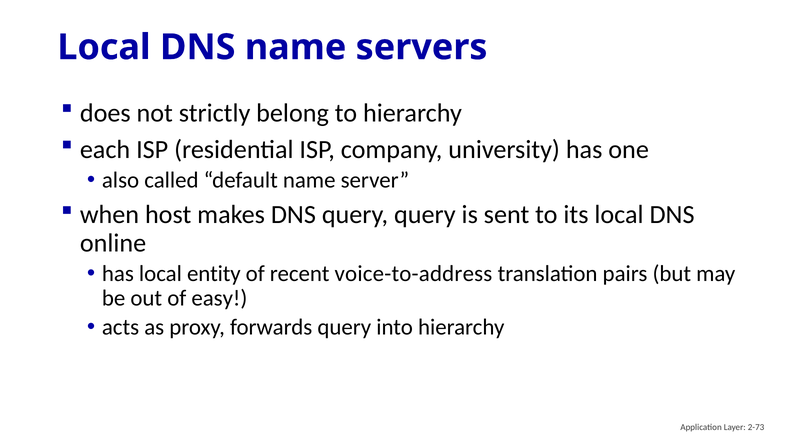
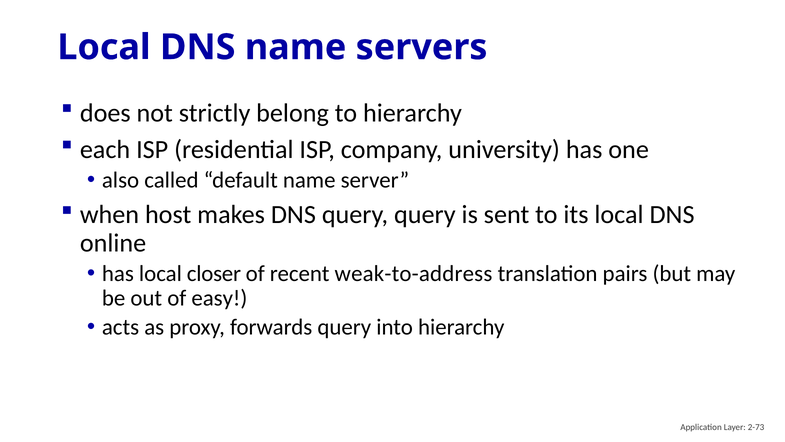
entity: entity -> closer (214, 273)
voice-to-address: voice-to-address -> weak-to-address (413, 273)
